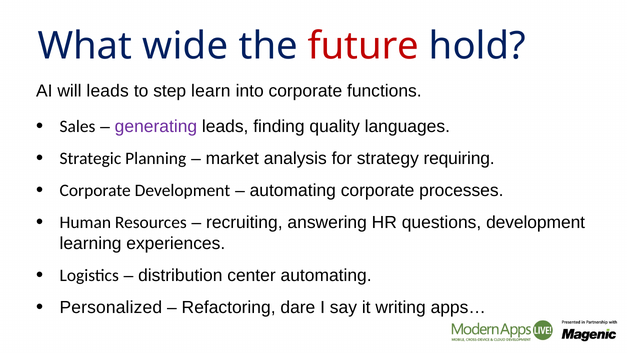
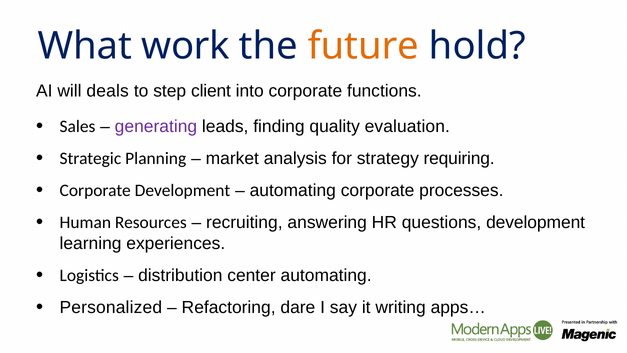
wide: wide -> work (186, 46)
future colour: red -> orange (363, 46)
will leads: leads -> deals (108, 91)
learn: learn -> client (211, 91)
languages: languages -> evaluation (407, 126)
